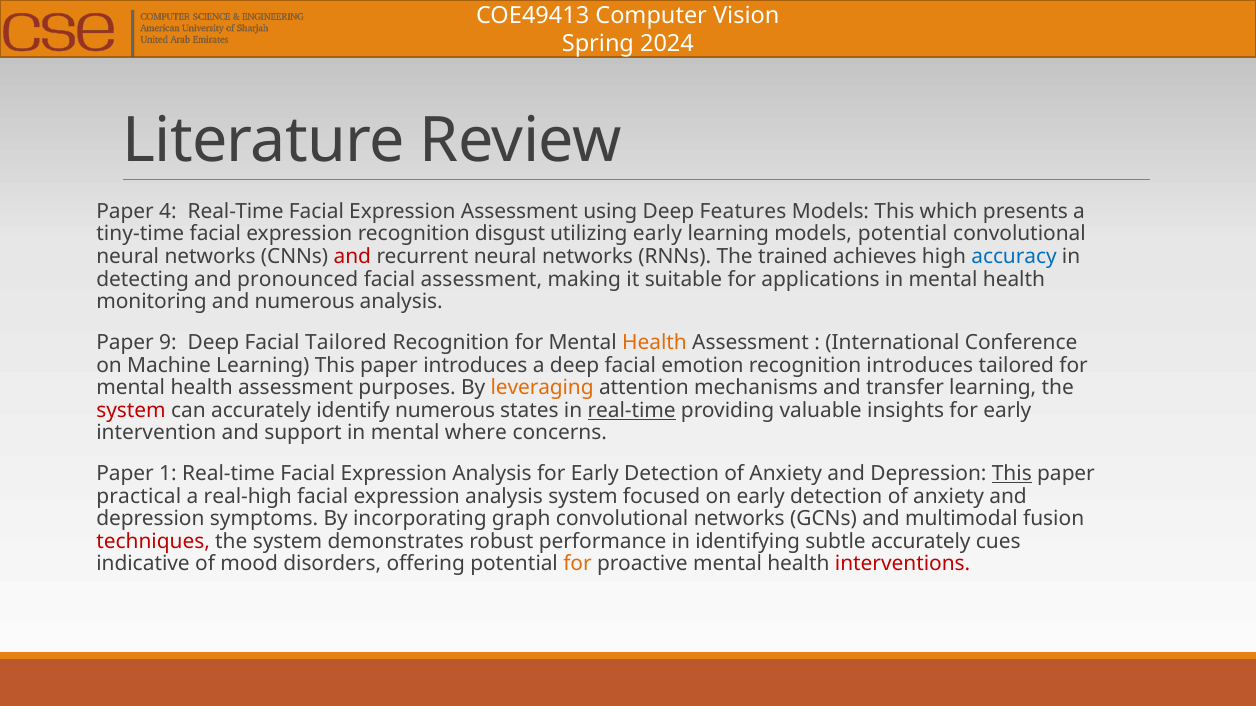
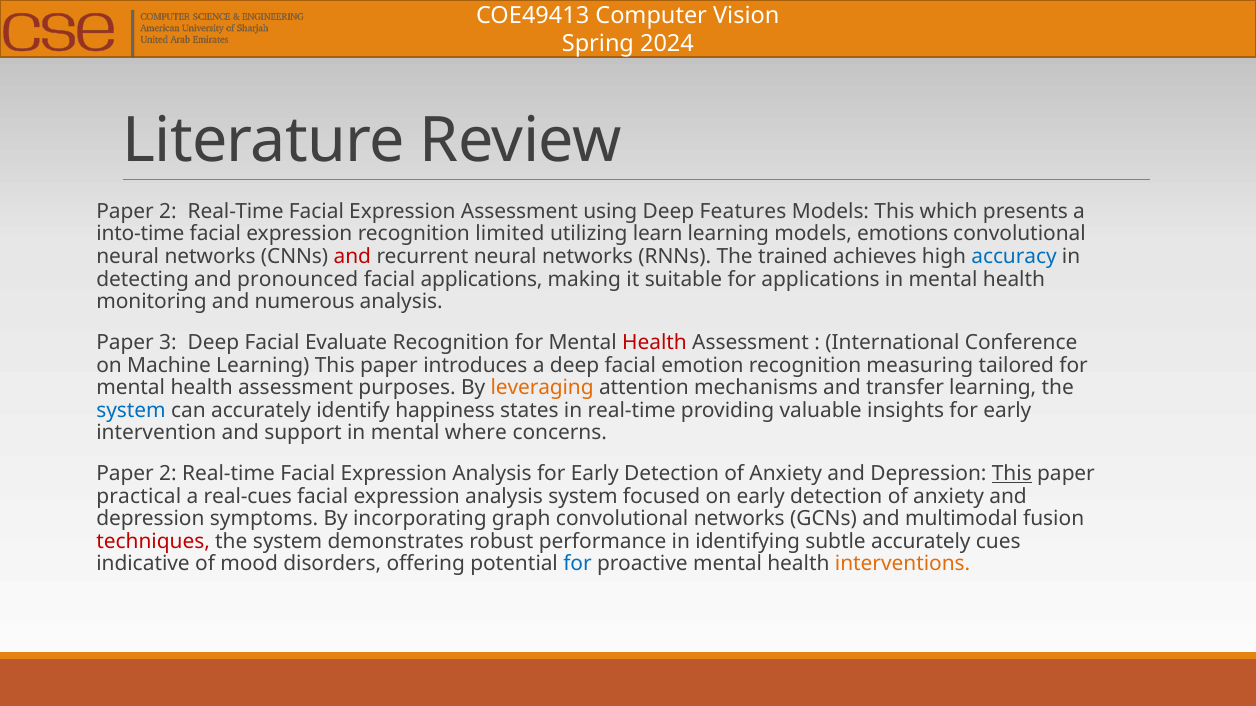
4: 4 -> 2 (168, 212)
tiny-time: tiny-time -> into-time (140, 234)
disgust: disgust -> limited (510, 234)
utilizing early: early -> learn (658, 234)
models potential: potential -> emotions (903, 234)
facial assessment: assessment -> applications (482, 279)
9: 9 -> 3 (168, 343)
Facial Tailored: Tailored -> Evaluate (346, 343)
Health colour: orange -> red (655, 343)
recognition introduces: introduces -> measuring (920, 365)
system colour: red -> blue (131, 411)
identify numerous: numerous -> happiness (445, 411)
real-time underline: present -> none (632, 411)
1: 1 -> 2 (168, 474)
real-high: real-high -> real-cues (248, 497)
for colour: orange -> blue (578, 564)
interventions colour: red -> orange (903, 564)
